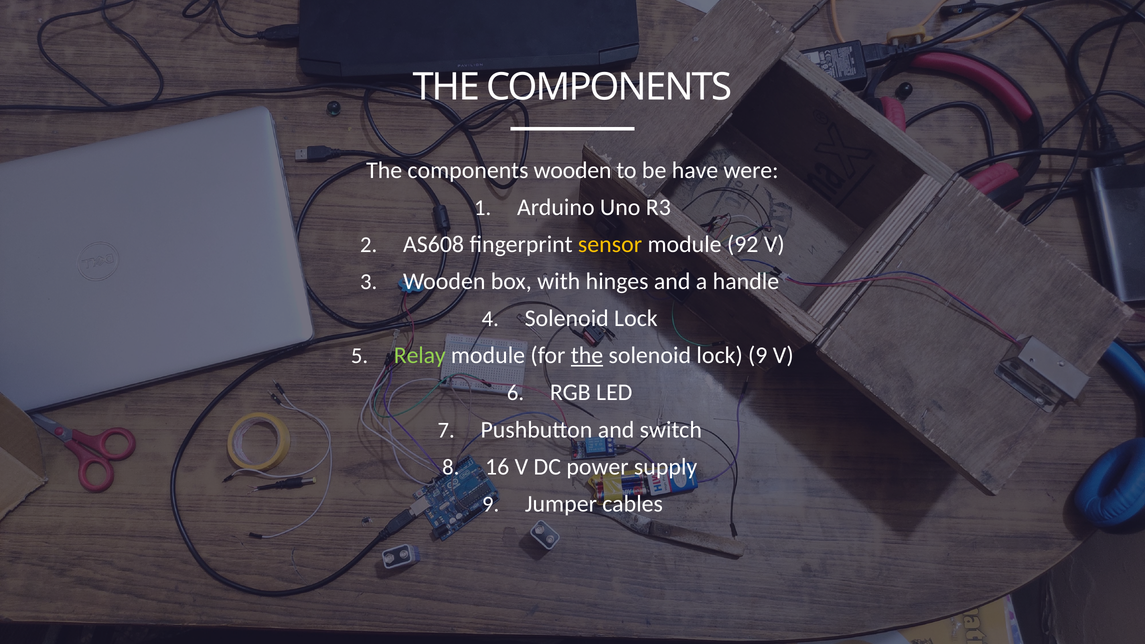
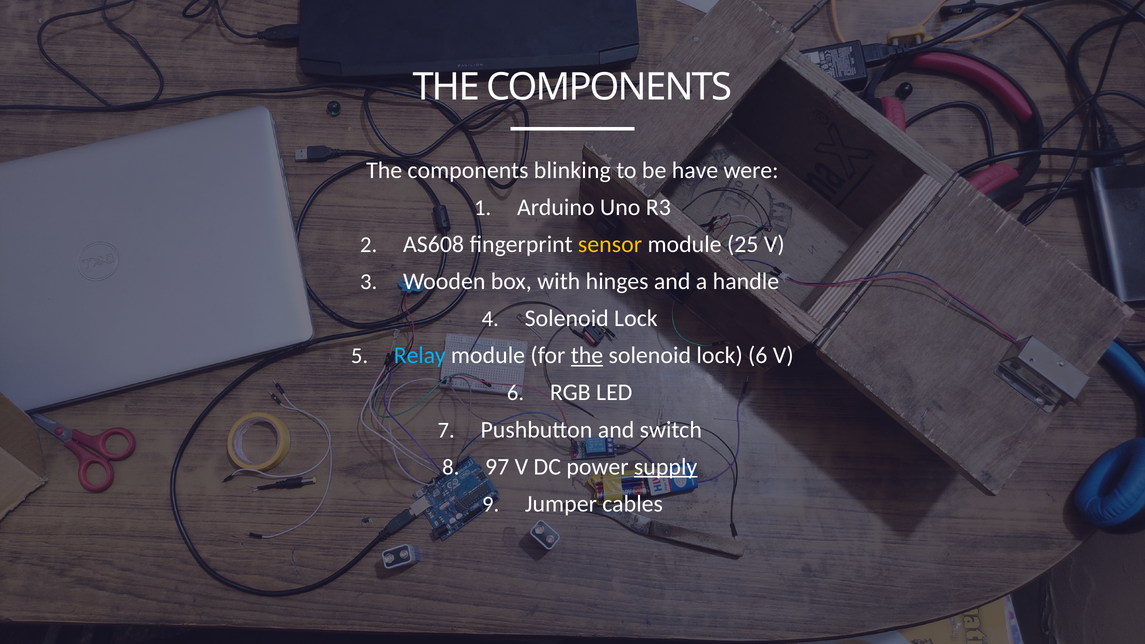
components wooden: wooden -> blinking (572, 171)
92: 92 -> 25 (743, 245)
Relay colour: light green -> light blue (420, 356)
lock 9: 9 -> 6 (758, 356)
16: 16 -> 97 (497, 467)
supply underline: none -> present (666, 467)
